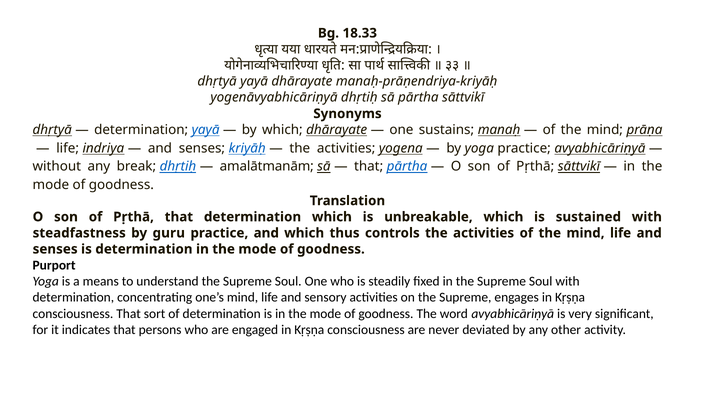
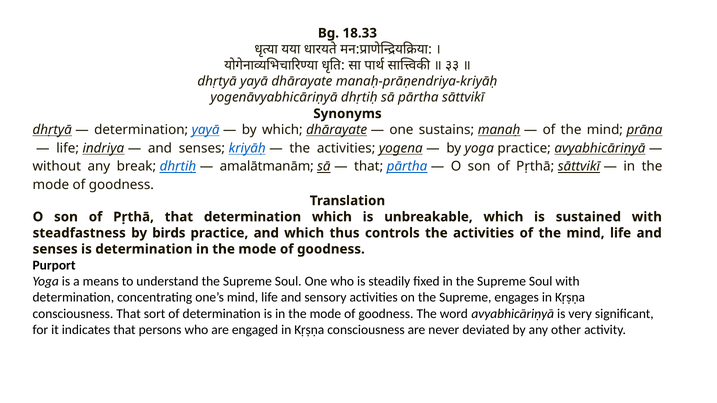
guru: guru -> birds (169, 233)
